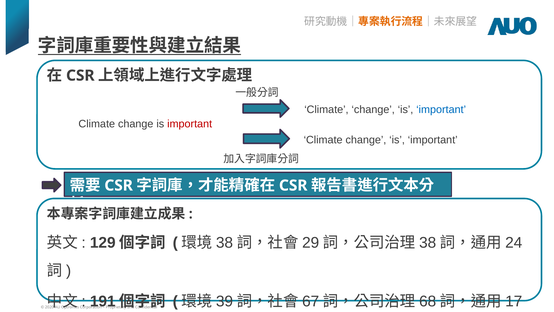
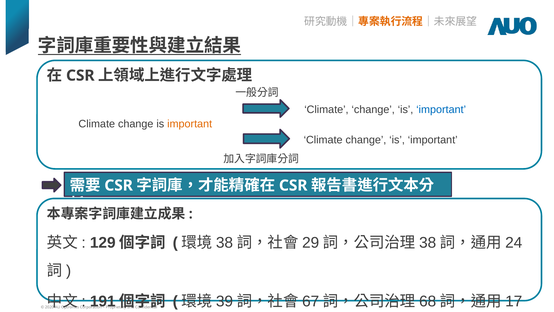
important colour: red -> orange (190, 124)
